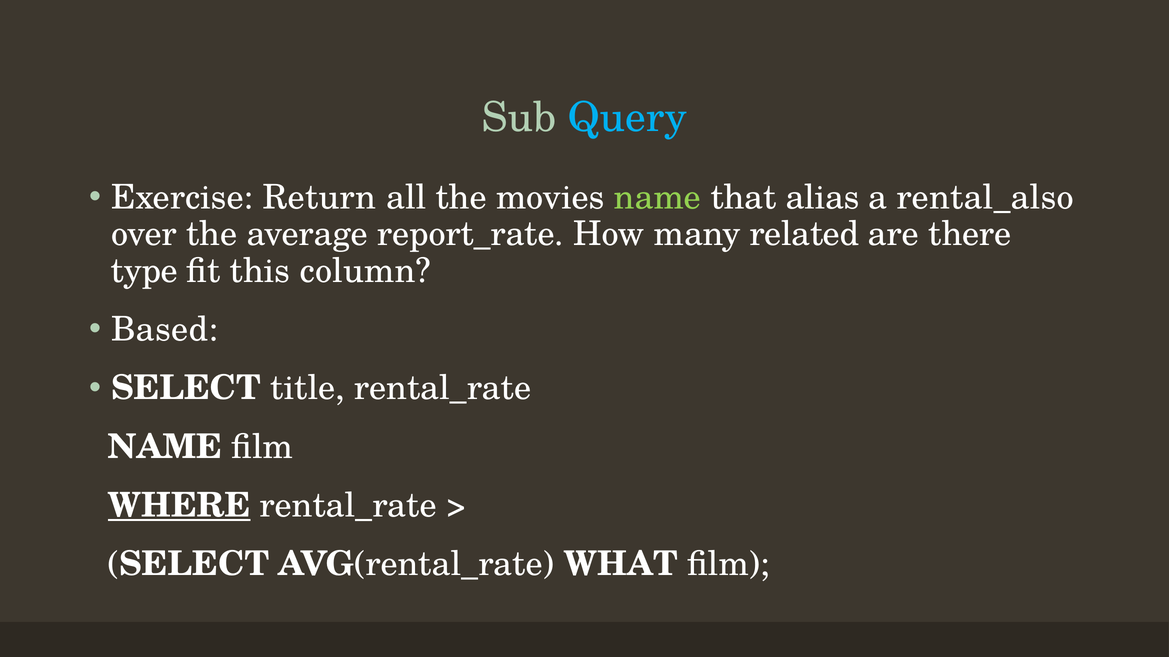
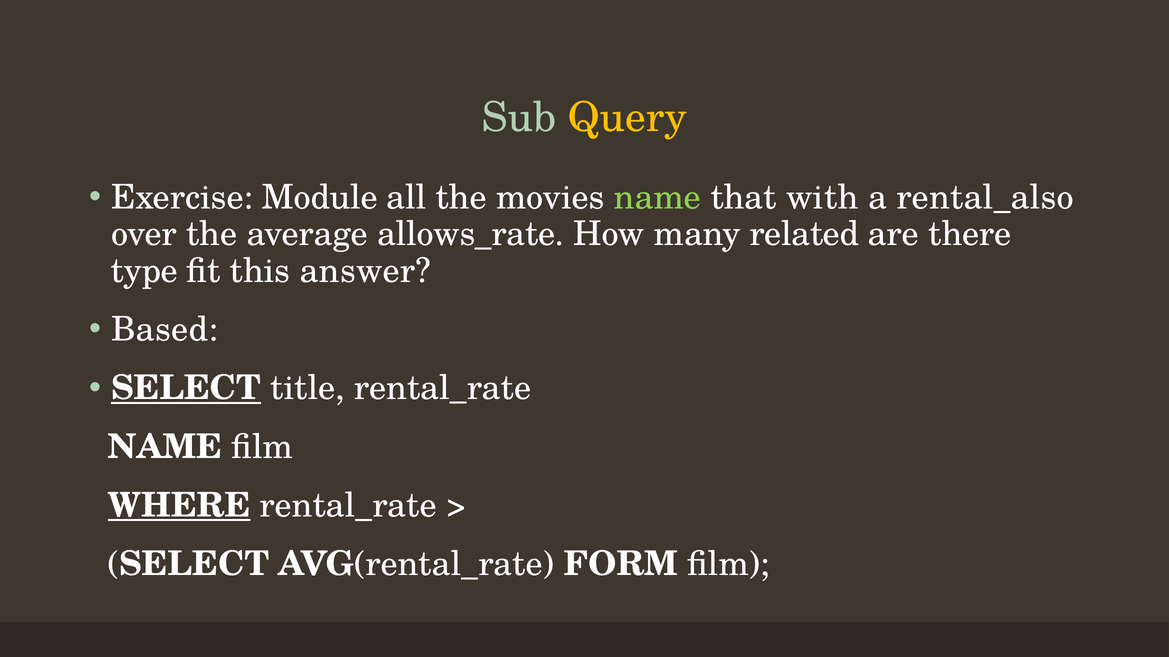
Query colour: light blue -> yellow (627, 118)
Return: Return -> Module (320, 198)
alias: alias -> with (822, 198)
report_rate: report_rate -> allows_rate (471, 234)
column: column -> answer (365, 271)
SELECT underline: none -> present (186, 388)
WHAT: WHAT -> FORM (621, 564)
